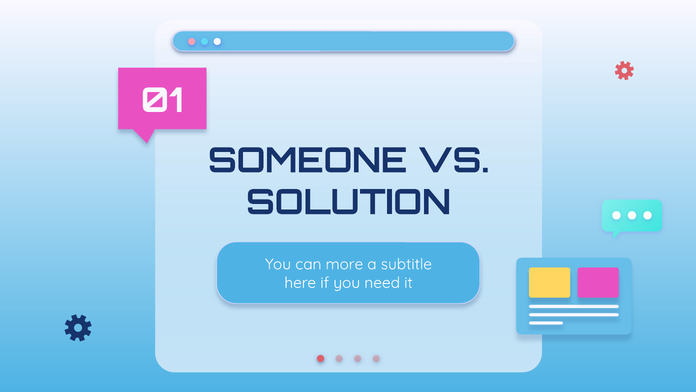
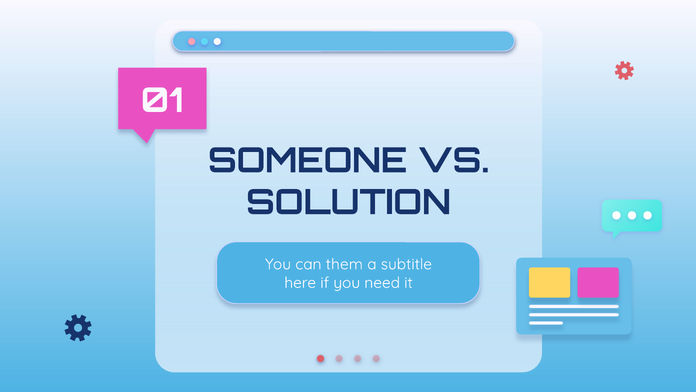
more: more -> them (344, 264)
